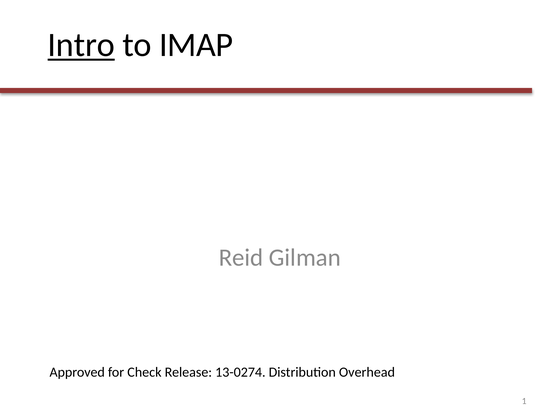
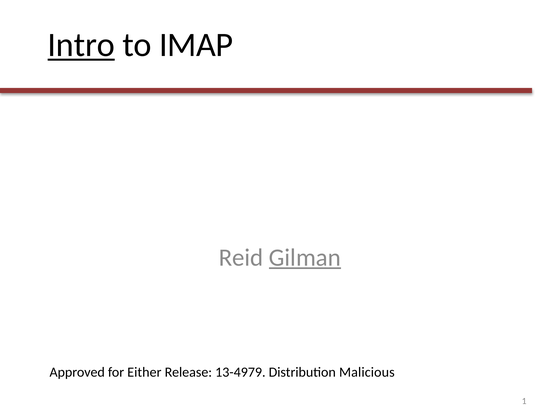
Gilman underline: none -> present (305, 257)
Check: Check -> Either (144, 372)
13-0274: 13-0274 -> 13-4979 (240, 372)
Overhead: Overhead -> Malicious (367, 372)
